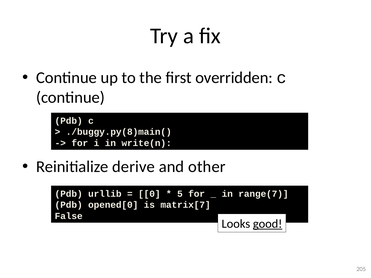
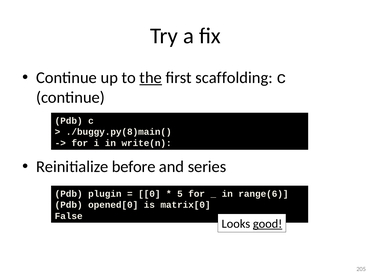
the underline: none -> present (151, 78)
overridden: overridden -> scaffolding (234, 78)
derive: derive -> before (134, 167)
other: other -> series (207, 167)
urllib: urllib -> plugin (105, 194)
range(7: range(7 -> range(6 (263, 194)
matrix[7: matrix[7 -> matrix[0 (186, 205)
